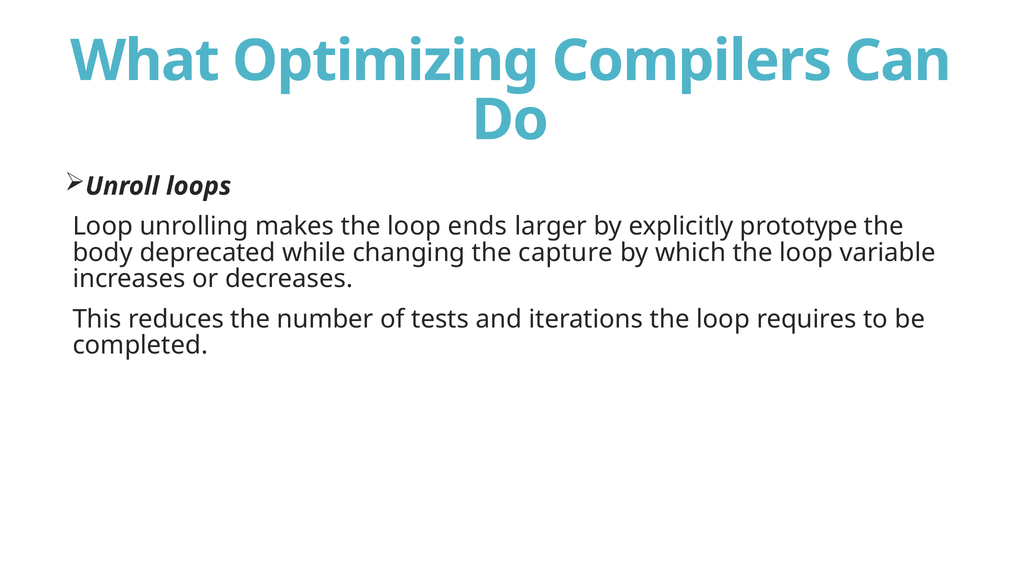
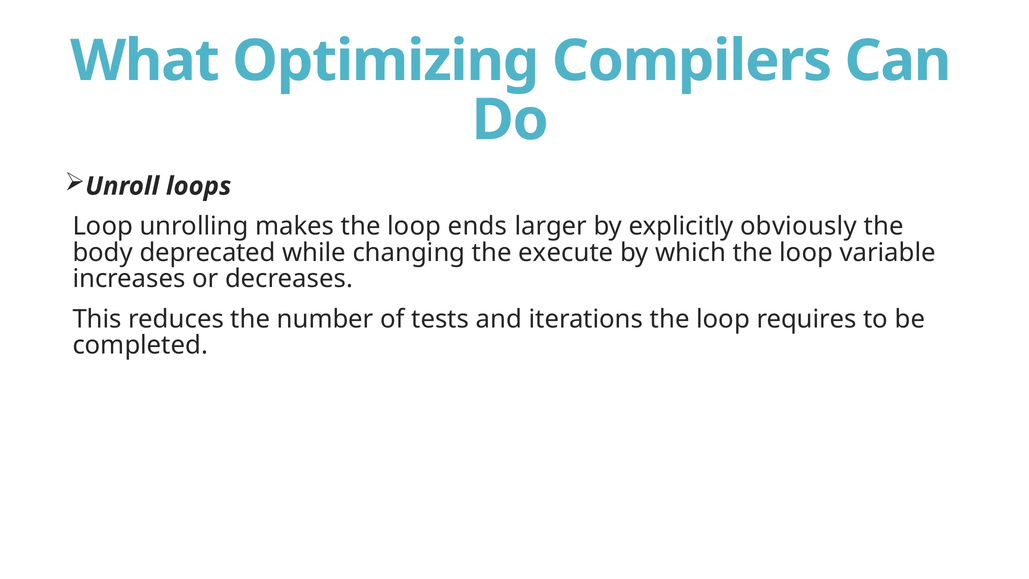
prototype: prototype -> obviously (799, 226)
capture: capture -> execute (566, 253)
